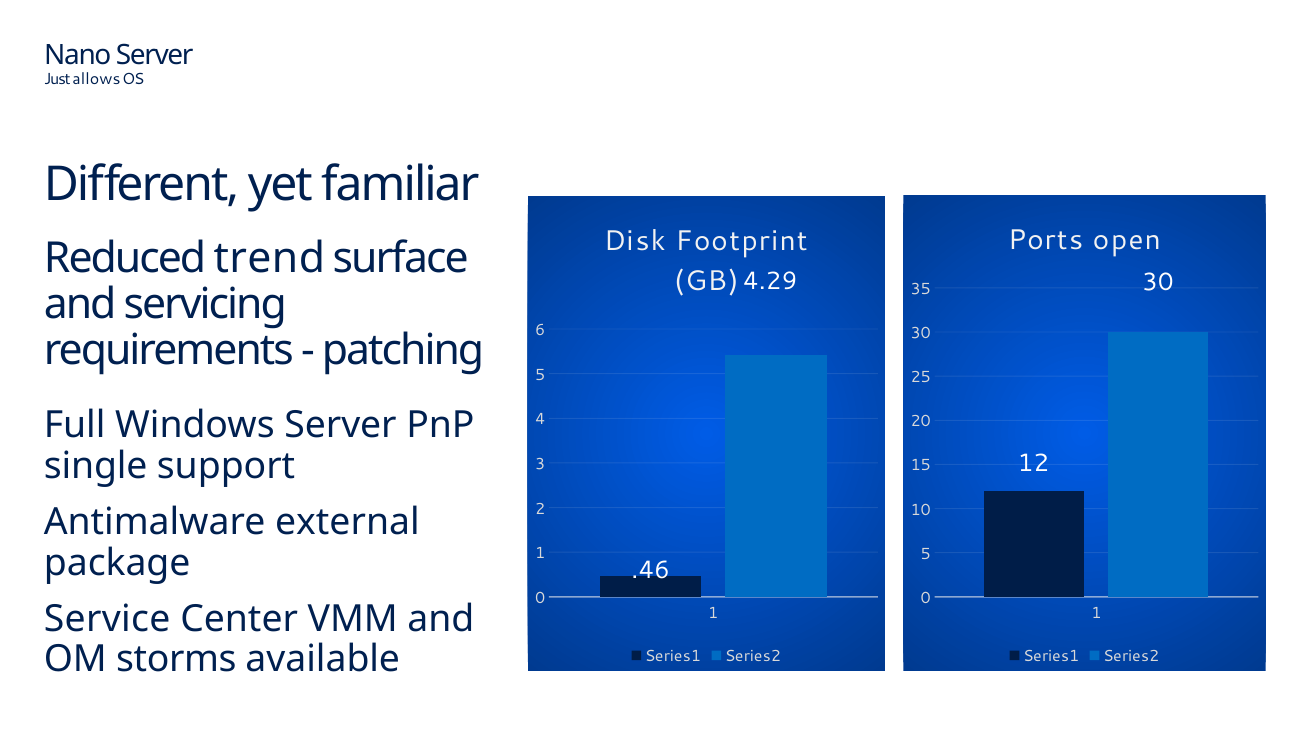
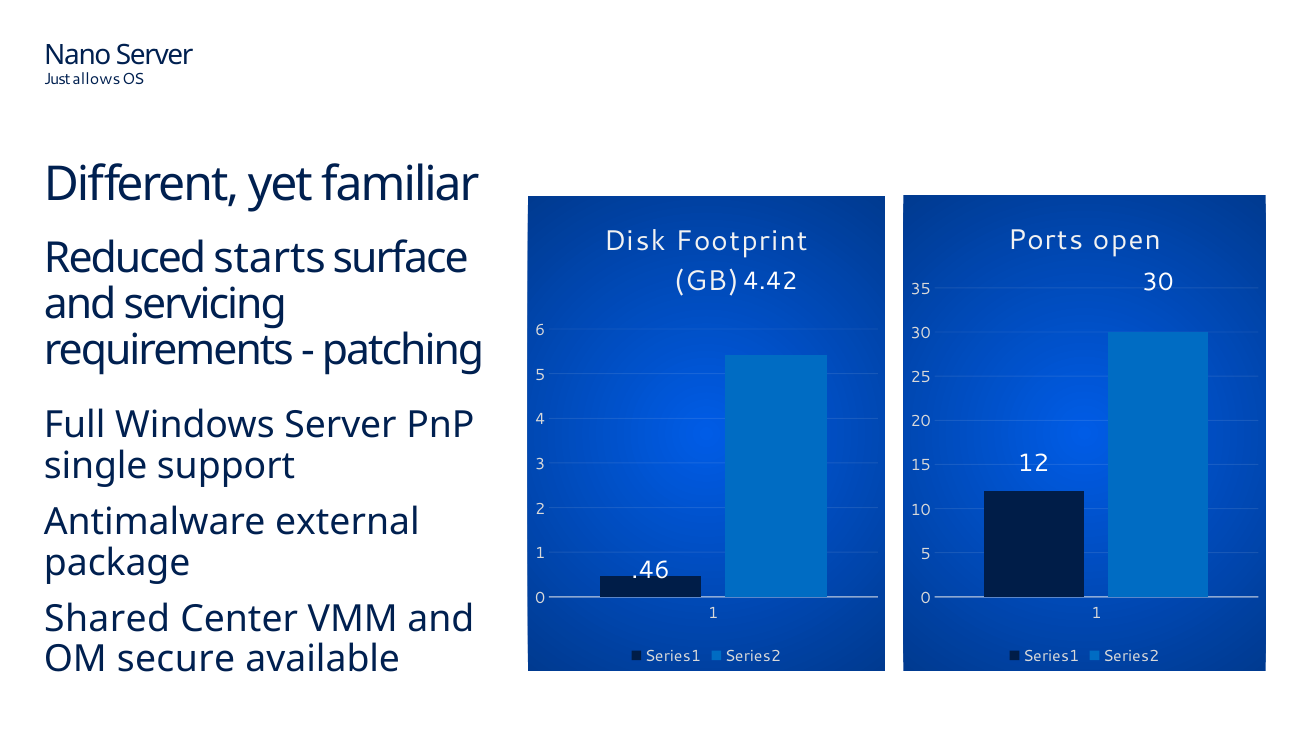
trend: trend -> starts (270, 258)
4.29: 4.29 -> 4.42 (770, 282)
Service: Service -> Shared (107, 619)
storms: storms -> secure (176, 659)
